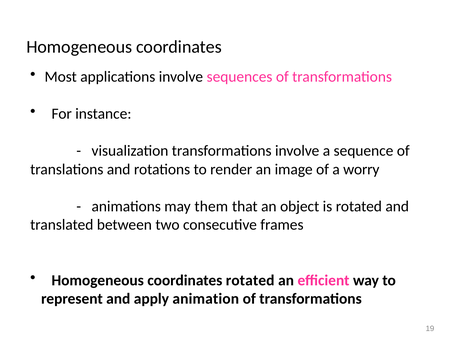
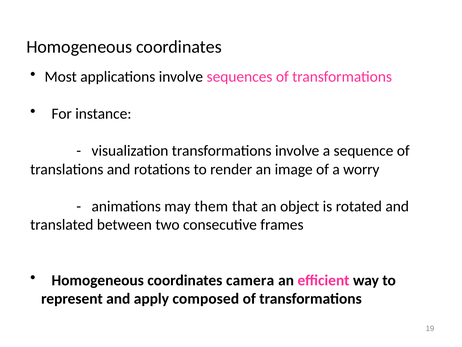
coordinates rotated: rotated -> camera (250, 280)
animation: animation -> composed (206, 298)
